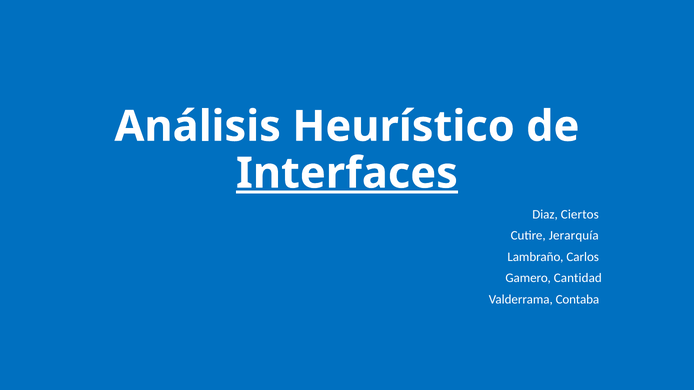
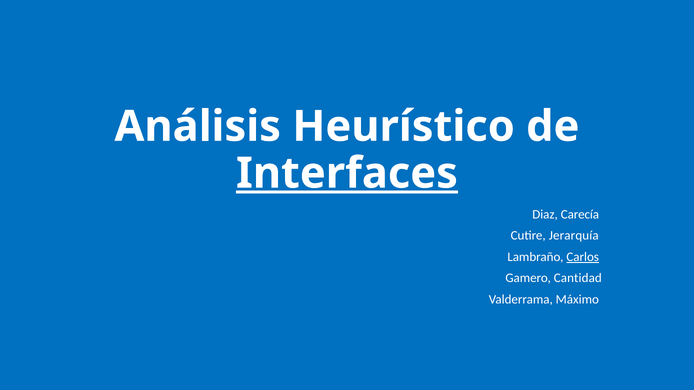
Ciertos: Ciertos -> Carecía (580, 215)
Carlos underline: none -> present (583, 257)
Contaba: Contaba -> Máximo (577, 300)
